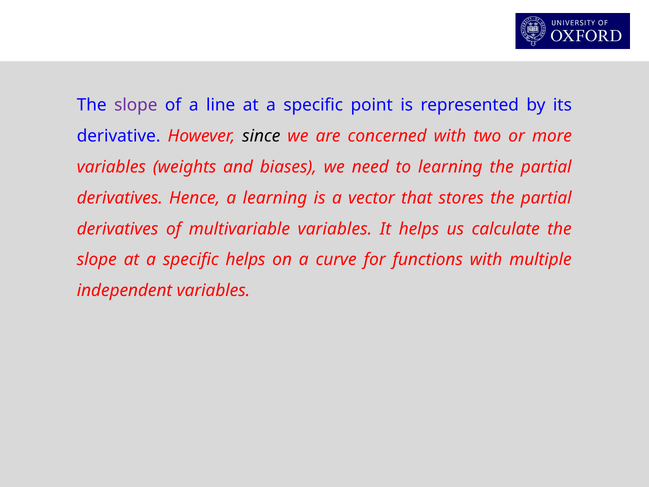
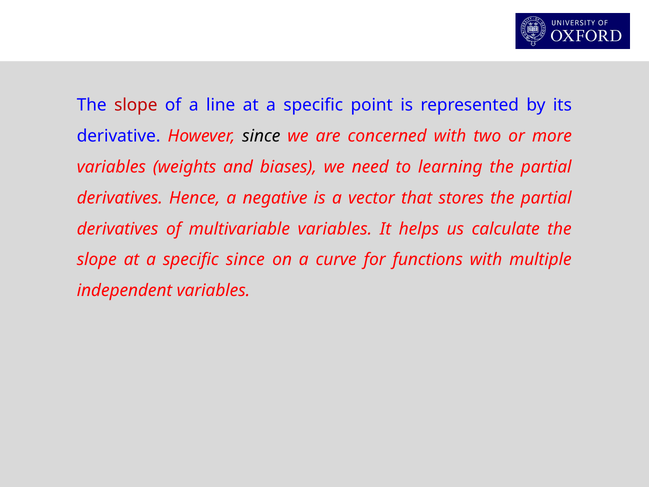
slope colour: purple -> red (136, 105)
a learning: learning -> negative (275, 198)
specific helps: helps -> since (245, 260)
